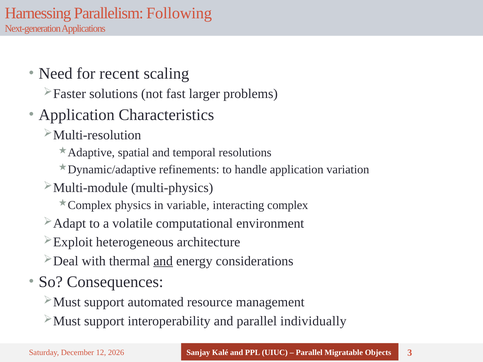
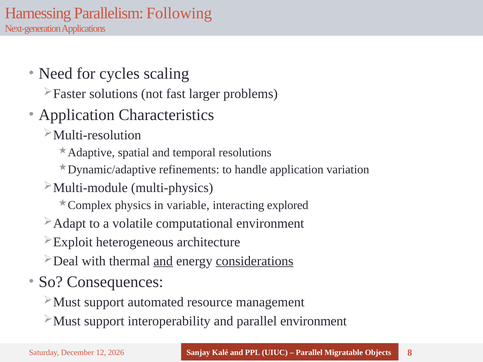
recent: recent -> cycles (119, 74)
complex: complex -> explored (288, 205)
considerations underline: none -> present (255, 261)
parallel individually: individually -> environment (314, 321)
3: 3 -> 8 (410, 353)
